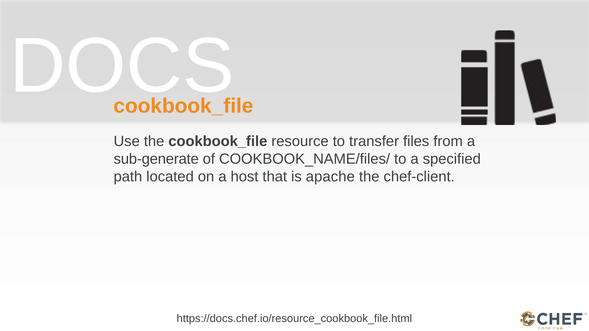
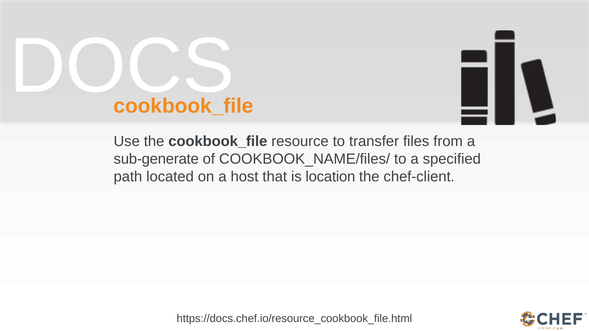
apache: apache -> location (330, 177)
